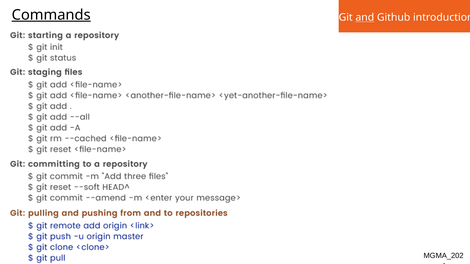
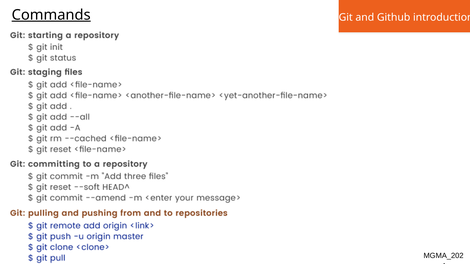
and underline: present -> none (365, 17)
